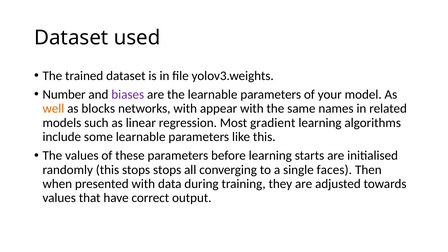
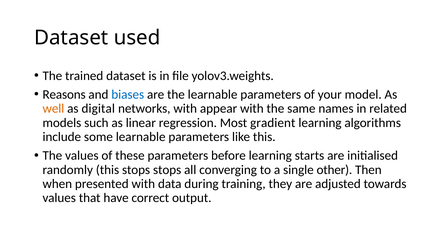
Number: Number -> Reasons (64, 95)
biases colour: purple -> blue (128, 95)
blocks: blocks -> digital (98, 109)
faces: faces -> other (334, 170)
